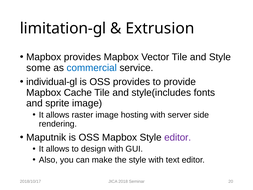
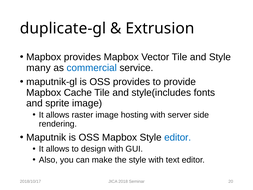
limitation-gl: limitation-gl -> duplicate-gl (63, 28)
some: some -> many (38, 68)
individual-gl: individual-gl -> maputnik-gl (52, 82)
editor colour: purple -> blue (178, 137)
